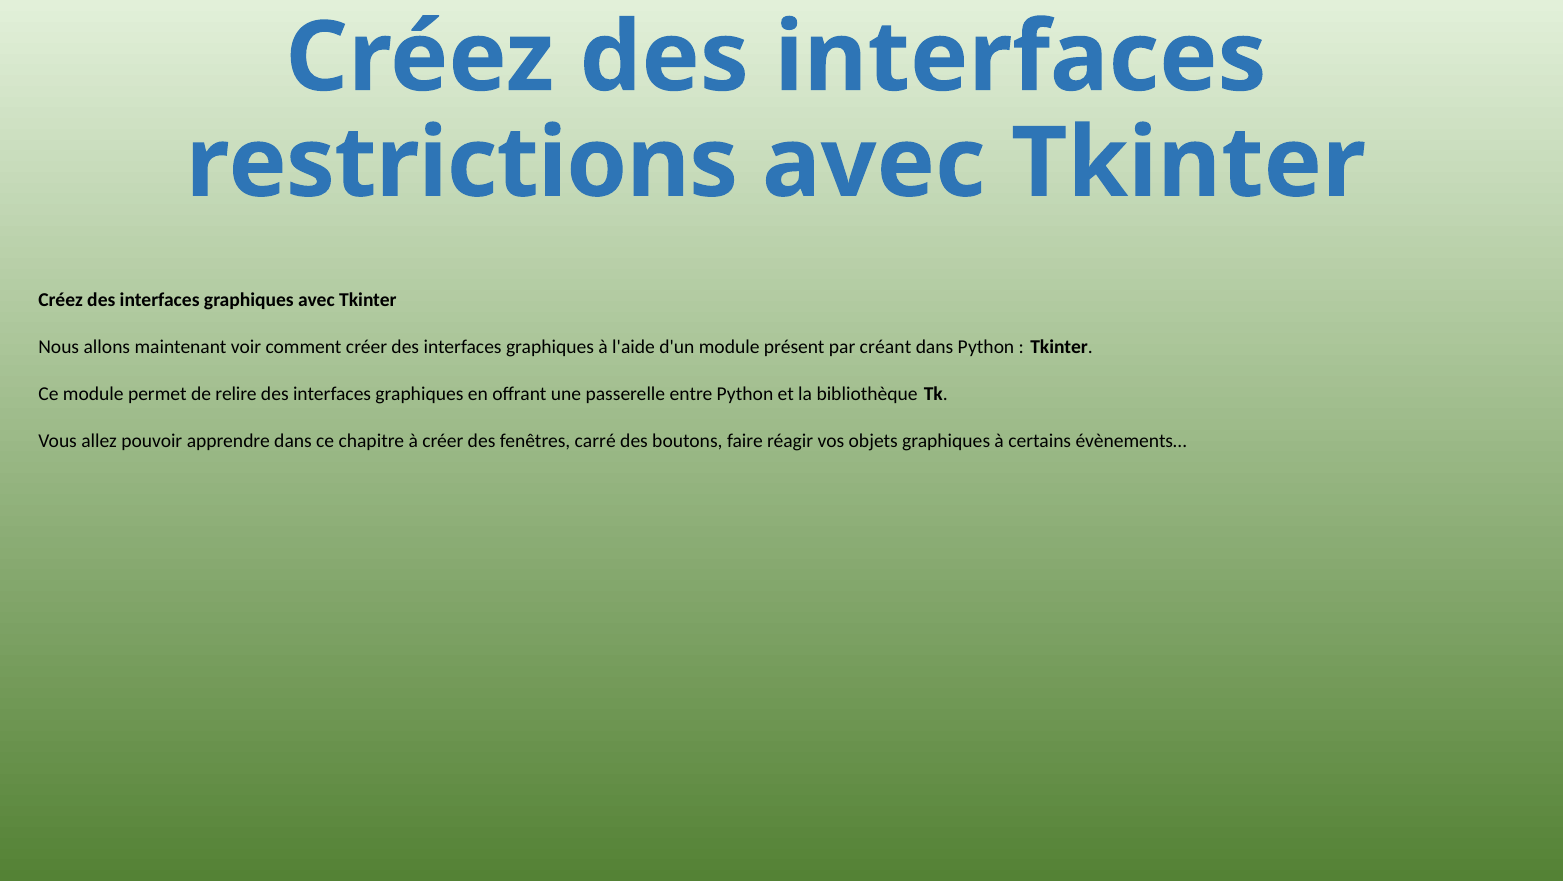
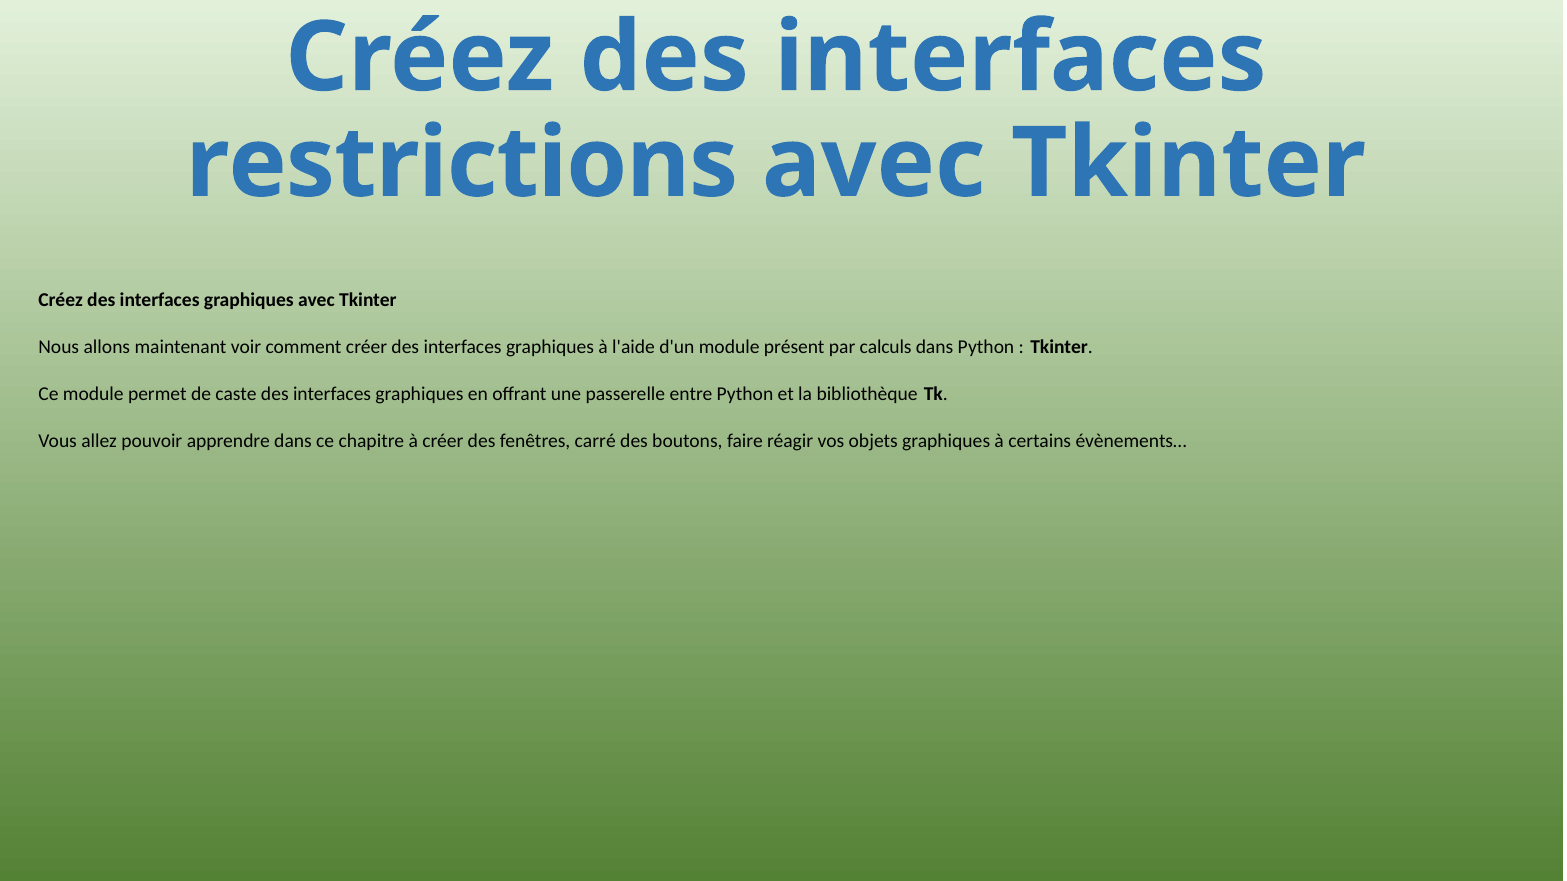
créant: créant -> calculs (886, 347)
relire: relire -> caste (236, 394)
